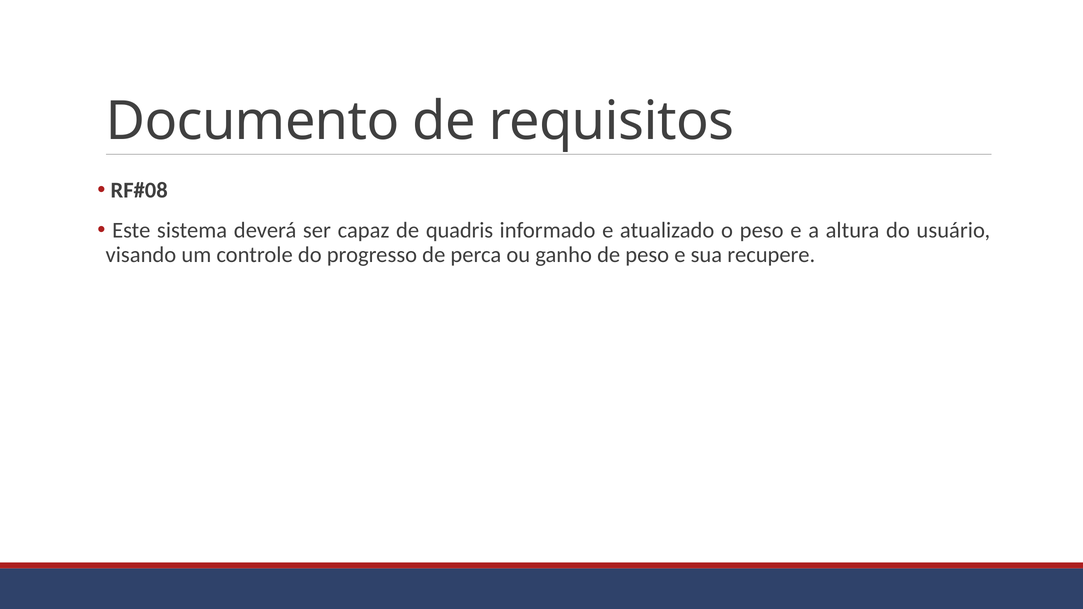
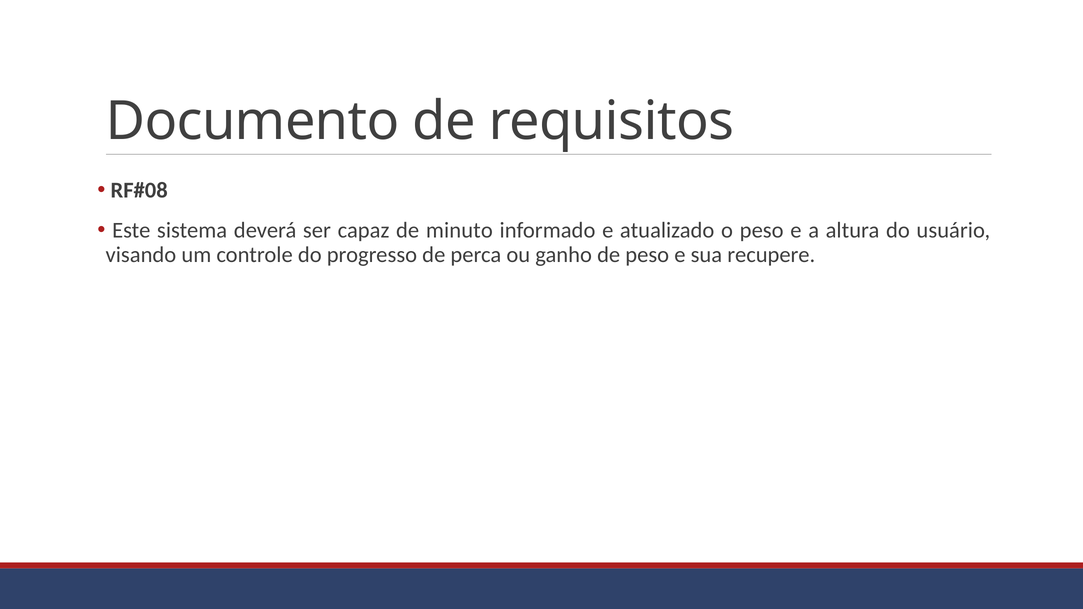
quadris: quadris -> minuto (459, 230)
